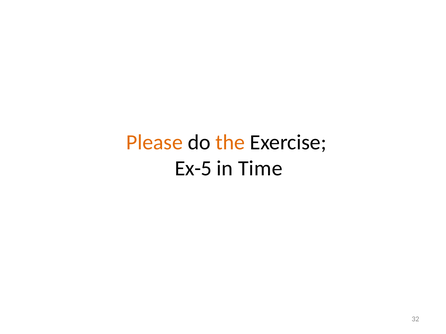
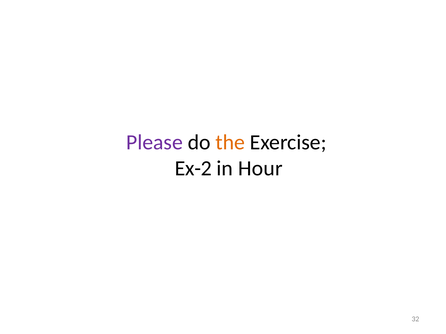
Please colour: orange -> purple (155, 142)
Ex-5: Ex-5 -> Ex-2 (193, 168)
Time: Time -> Hour (260, 168)
